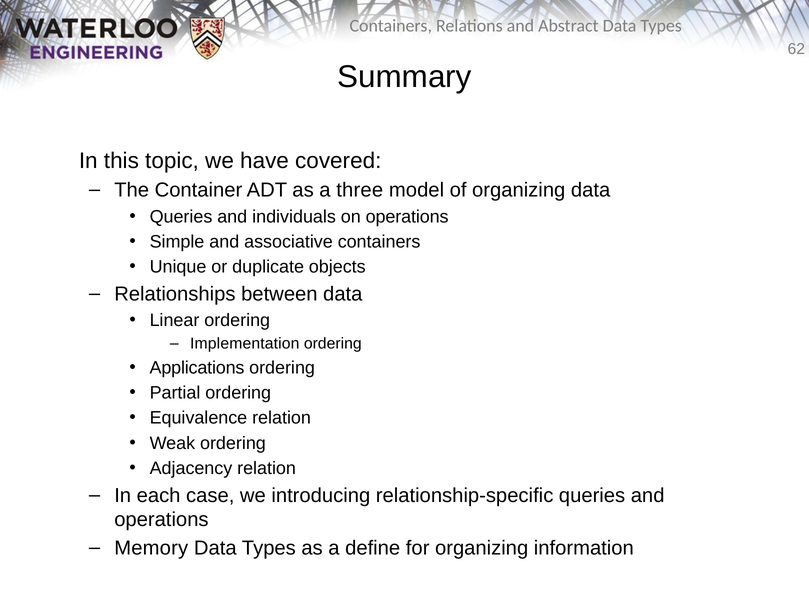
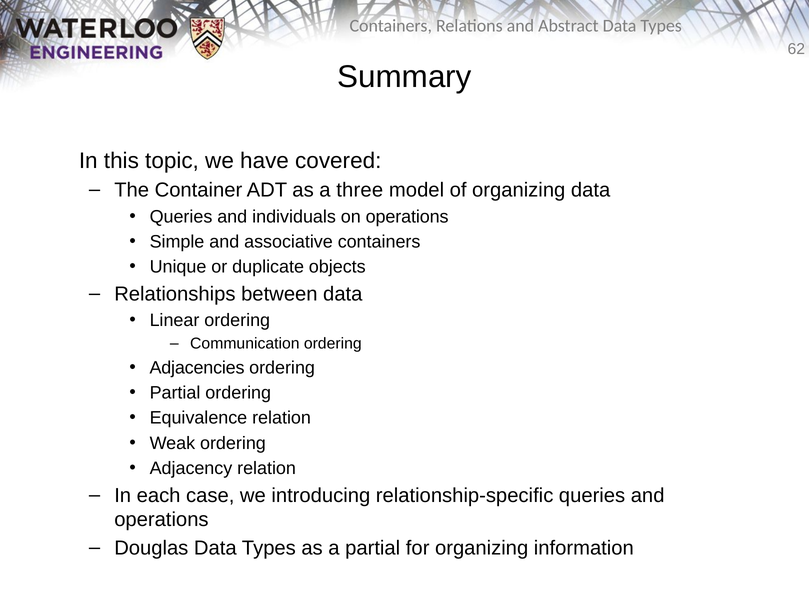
Implementation: Implementation -> Communication (245, 344)
Applications: Applications -> Adjacencies (197, 368)
Memory: Memory -> Douglas (151, 548)
a define: define -> partial (373, 548)
